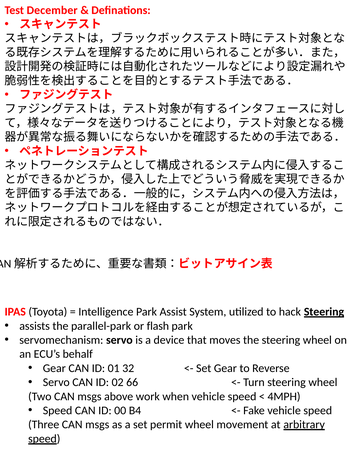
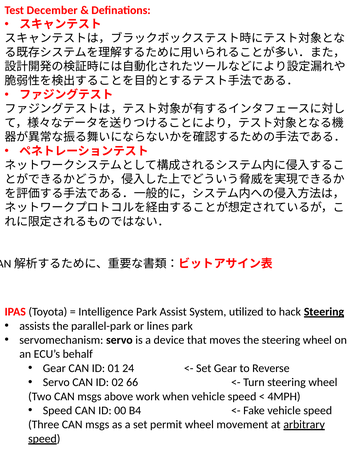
flash: flash -> lines (158, 326)
32: 32 -> 24 (128, 369)
